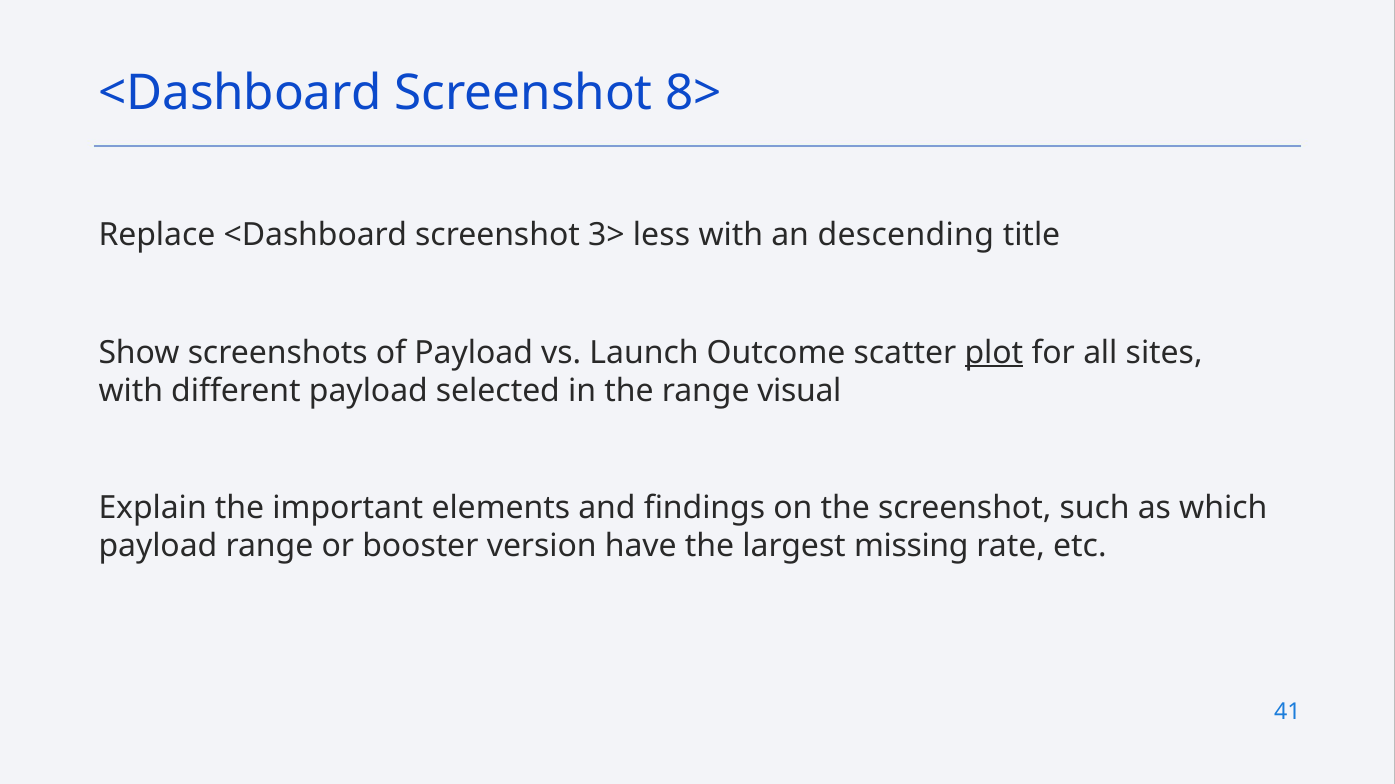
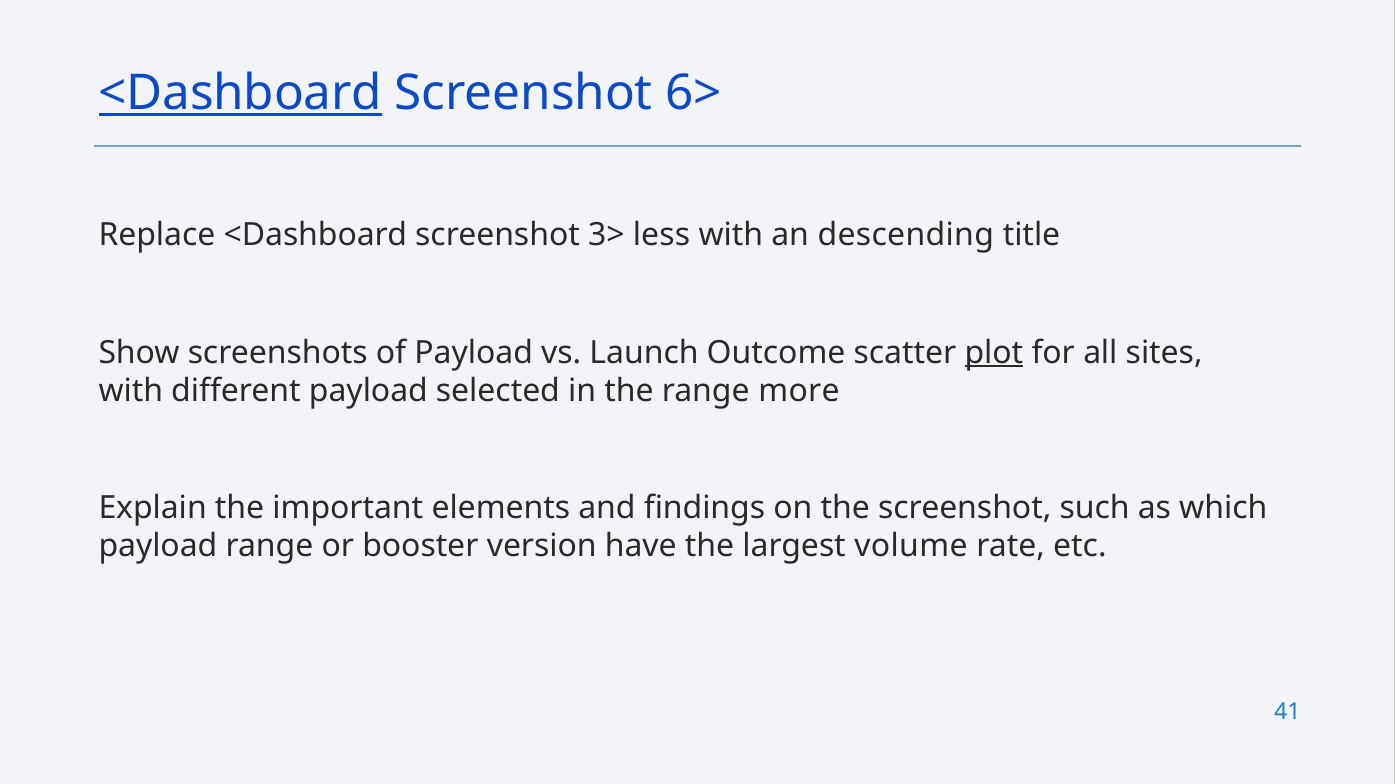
<Dashboard underline: none -> present (240, 93)
8>: 8> -> 6> (694, 93)
visual: visual -> more (799, 391)
missing: missing -> volume (911, 547)
